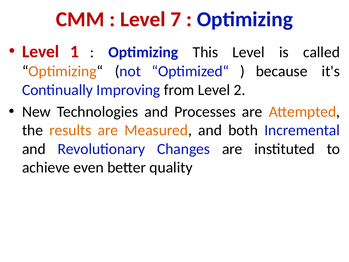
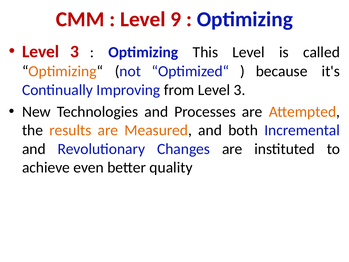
7: 7 -> 9 (176, 19)
1: 1 -> 3 (75, 52)
from Level 2: 2 -> 3 (240, 90)
